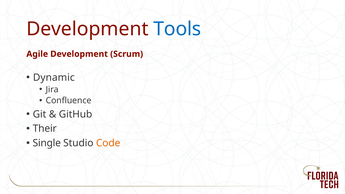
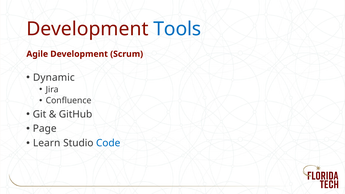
Their: Their -> Page (45, 129)
Single: Single -> Learn (47, 143)
Code colour: orange -> blue (108, 143)
